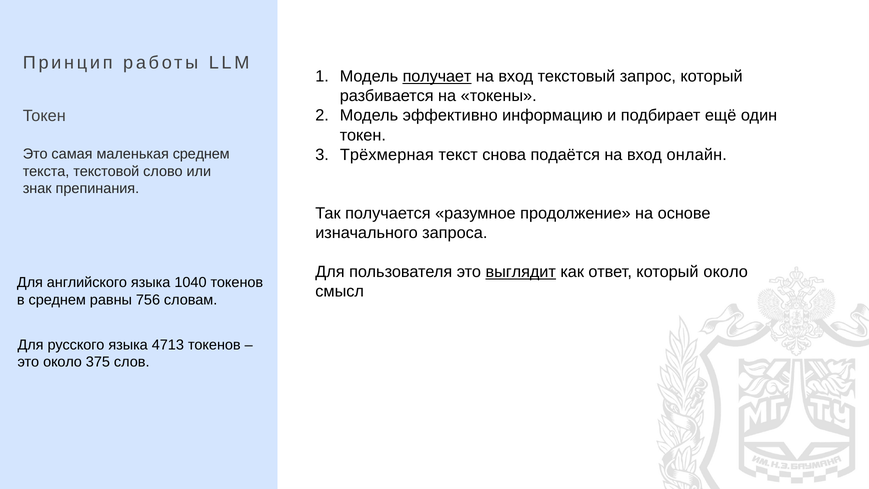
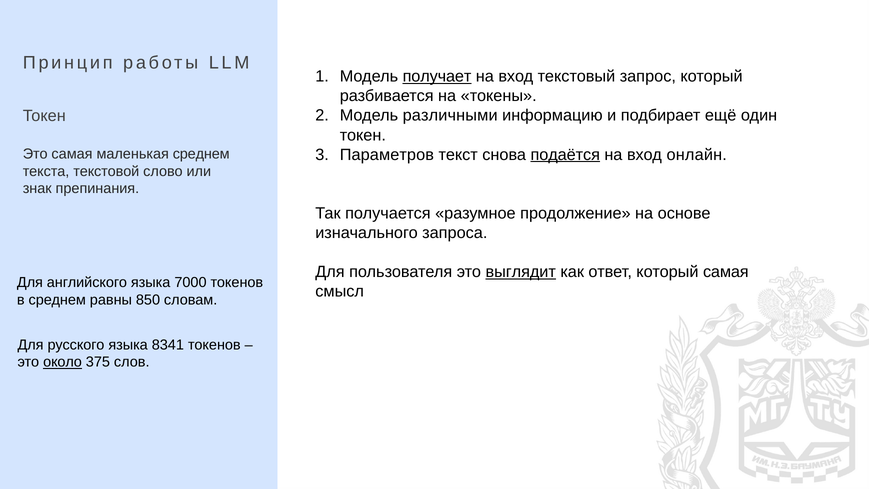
эффективно: эффективно -> различными (450, 116)
Трёхмерная: Трёхмерная -> Параметров (387, 155)
подаётся underline: none -> present (565, 155)
который около: около -> самая (726, 272)
1040: 1040 -> 7000 (190, 282)
756: 756 -> 850 (148, 300)
4713: 4713 -> 8341 (168, 345)
около underline: none -> present (63, 362)
